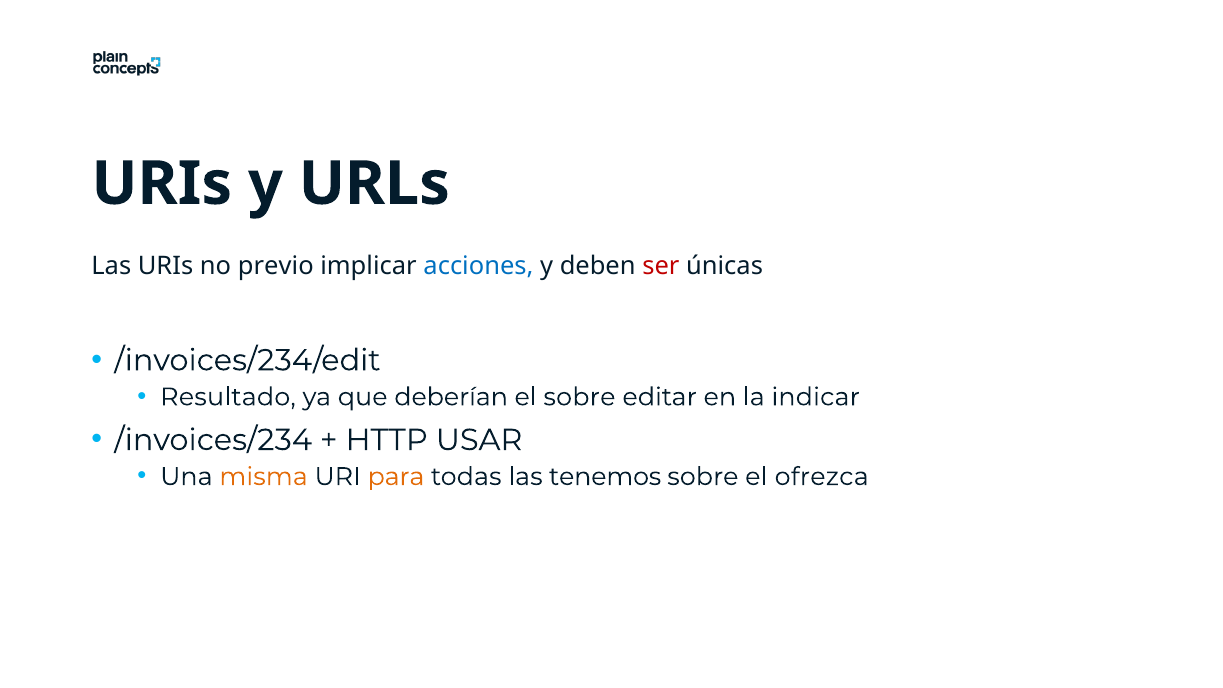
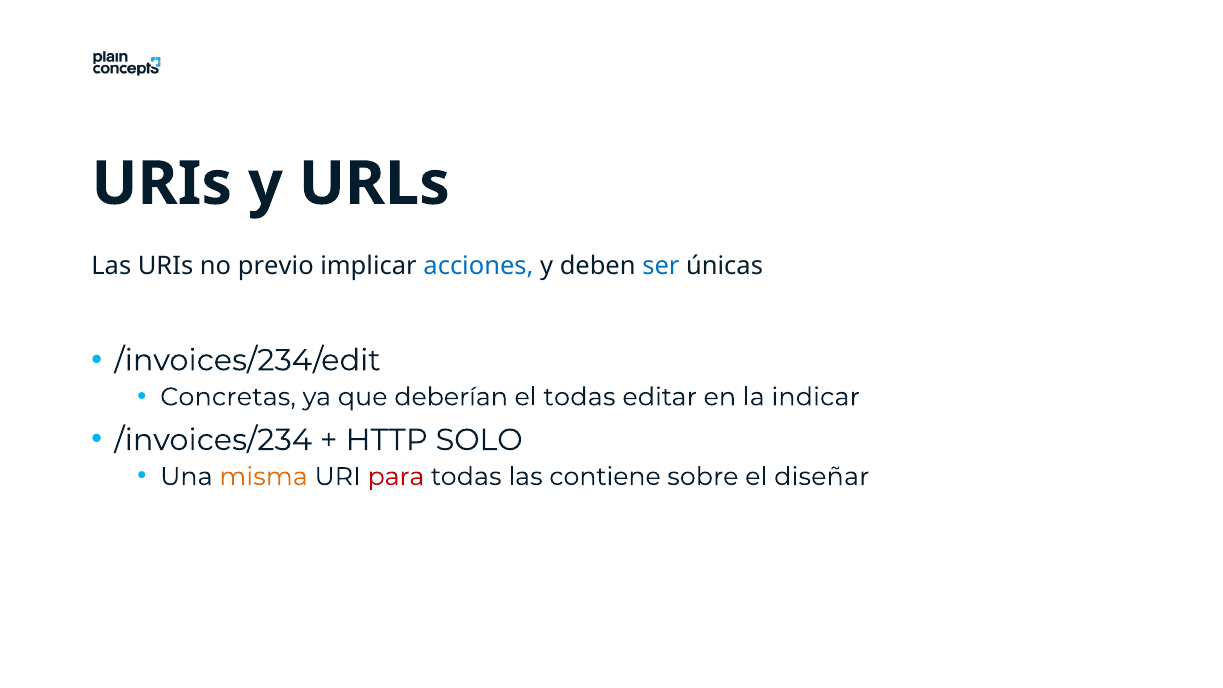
ser colour: red -> blue (661, 267)
Resultado: Resultado -> Concretas (228, 397)
el sobre: sobre -> todas (579, 397)
USAR: USAR -> SOLO (479, 440)
para colour: orange -> red (396, 477)
tenemos: tenemos -> contiene (605, 477)
ofrezca: ofrezca -> diseñar (822, 477)
